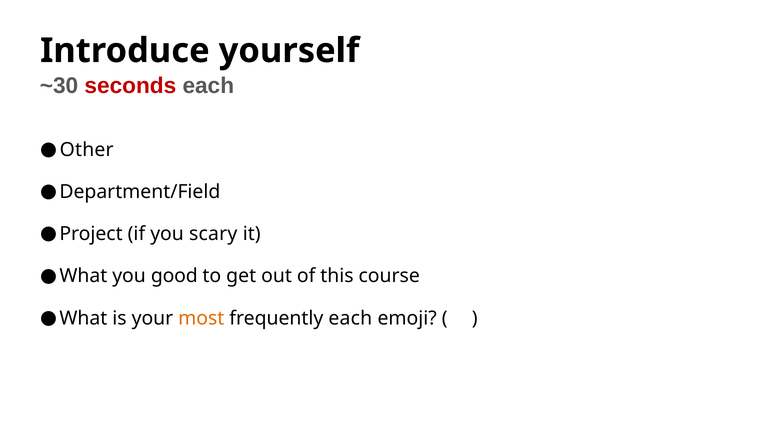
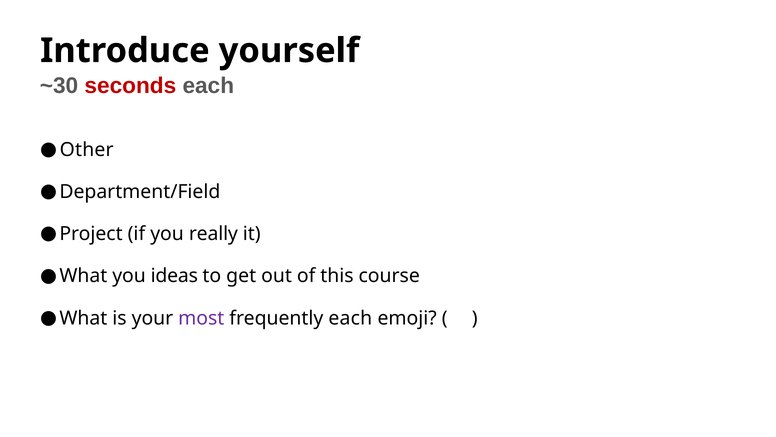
scary: scary -> really (213, 234)
good: good -> ideas (174, 276)
most colour: orange -> purple (201, 318)
